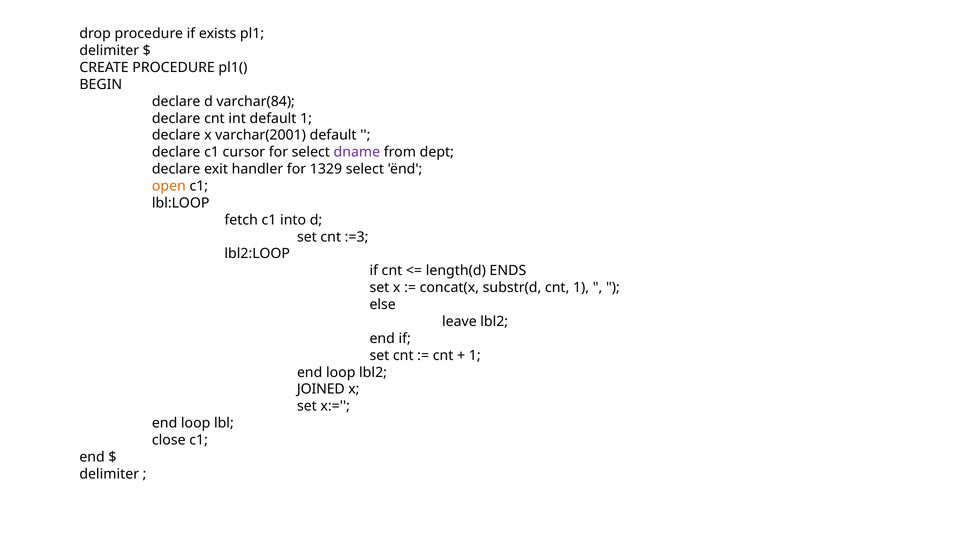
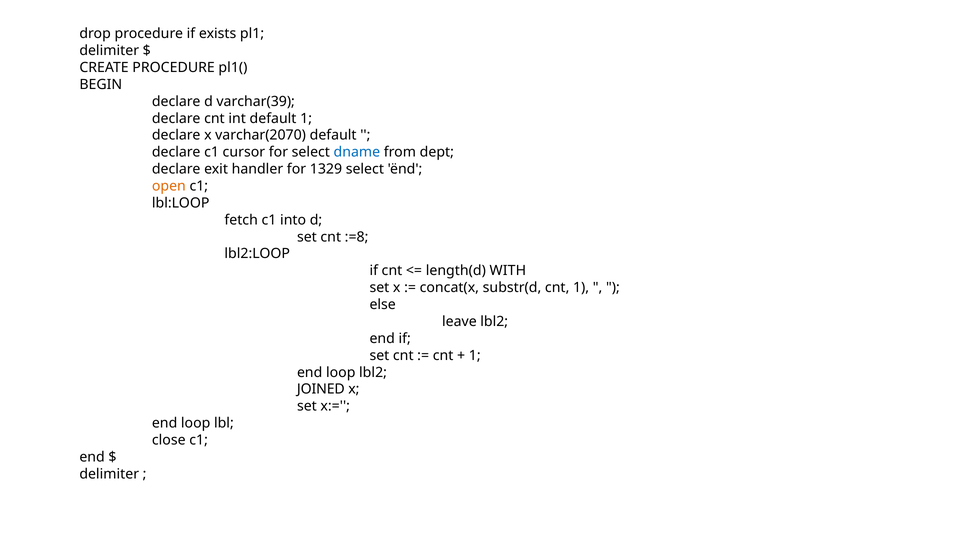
varchar(84: varchar(84 -> varchar(39 (256, 101)
varchar(2001: varchar(2001 -> varchar(2070 (261, 135)
dname colour: purple -> blue (357, 152)
:=3: :=3 -> :=8 (357, 237)
ENDS: ENDS -> WITH (508, 271)
